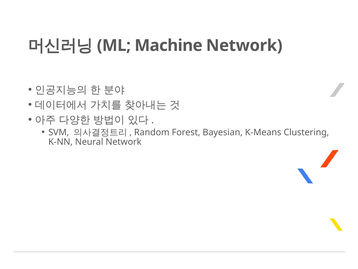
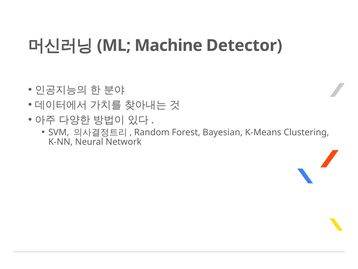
Machine Network: Network -> Detector (244, 45)
